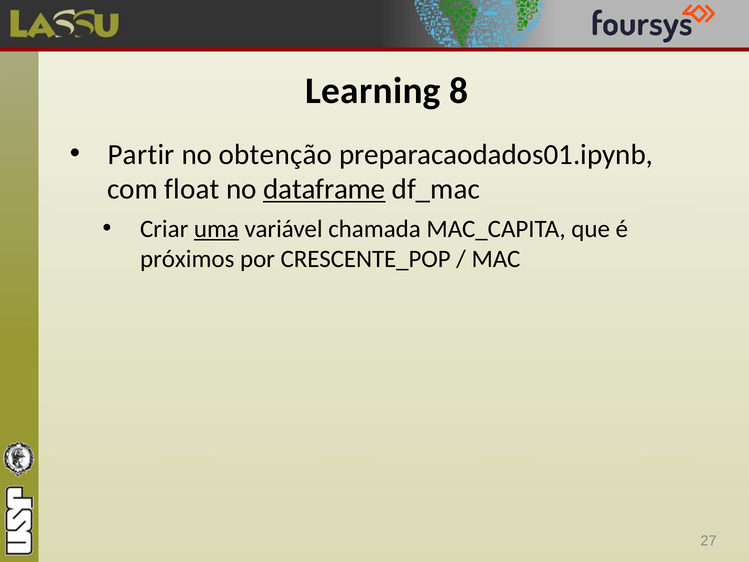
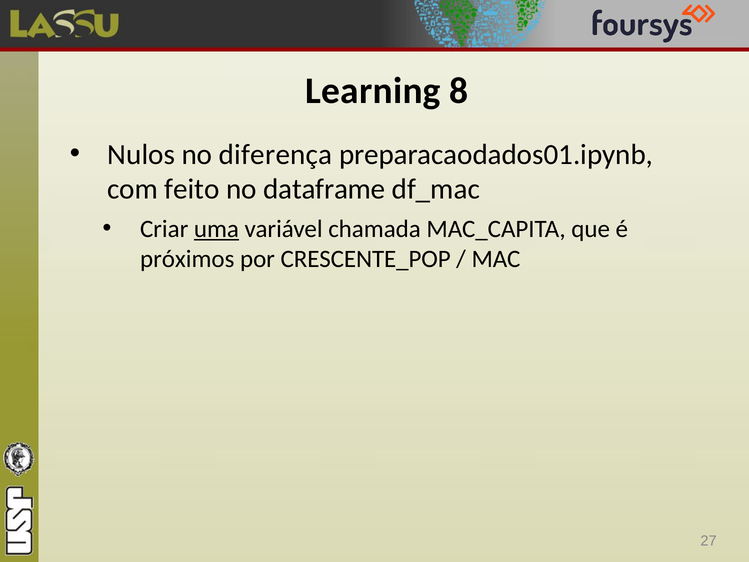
Partir: Partir -> Nulos (141, 154)
obtenção: obtenção -> diferença (276, 154)
float: float -> feito (192, 189)
dataframe underline: present -> none (324, 189)
